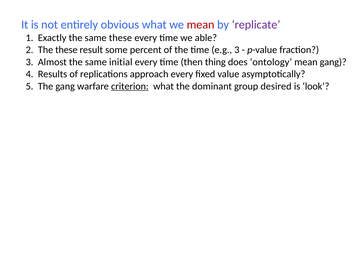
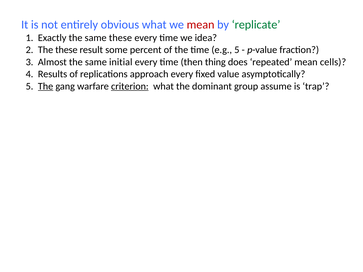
replicate colour: purple -> green (256, 25)
able: able -> idea (206, 38)
e.g 3: 3 -> 5 (237, 50)
ontology: ontology -> repeated (271, 62)
mean gang: gang -> cells (333, 62)
The underline: none -> present (46, 86)
desired: desired -> assume (276, 86)
look: look -> trap (316, 86)
